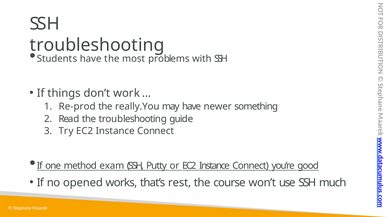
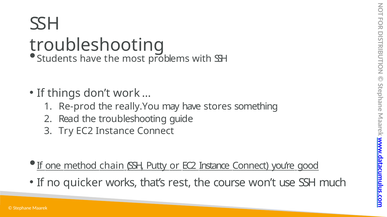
newer: newer -> stores (218, 107)
exam: exam -> chain (112, 166)
opened: opened -> quicker (83, 183)
